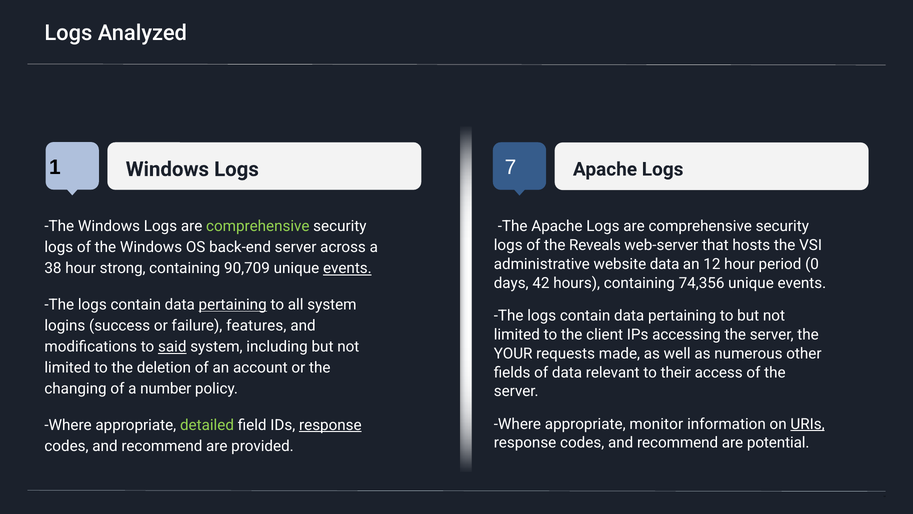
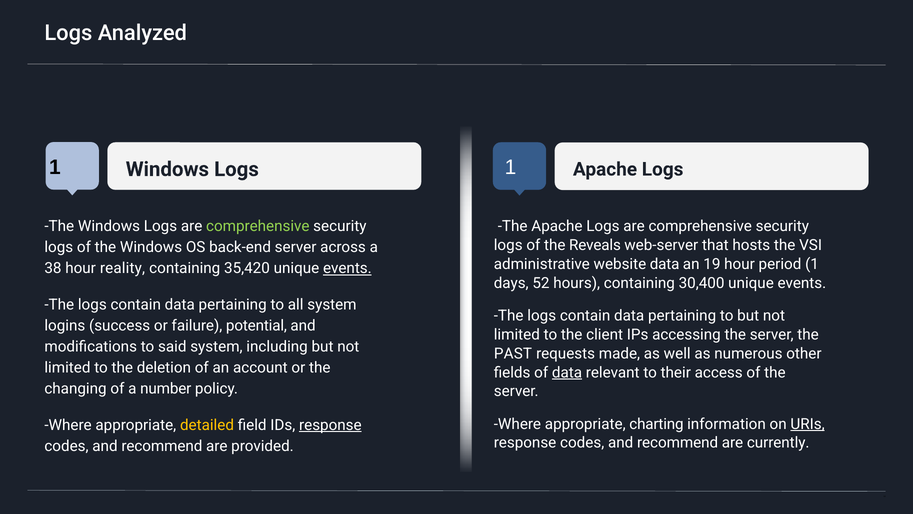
1 7: 7 -> 1 (511, 167)
12: 12 -> 19 (712, 264)
period 0: 0 -> 1 (812, 264)
strong: strong -> reality (122, 268)
90,709: 90,709 -> 35,420 (247, 268)
42: 42 -> 52 (541, 283)
74,356: 74,356 -> 30,400 (702, 283)
pertaining underline: present -> none (233, 305)
features: features -> potential (256, 326)
said underline: present -> none (172, 347)
YOUR: YOUR -> PAST (513, 353)
data underline: none -> present (567, 372)
monitor: monitor -> charting (656, 424)
detailed colour: light green -> yellow (207, 425)
potential: potential -> currently (778, 443)
